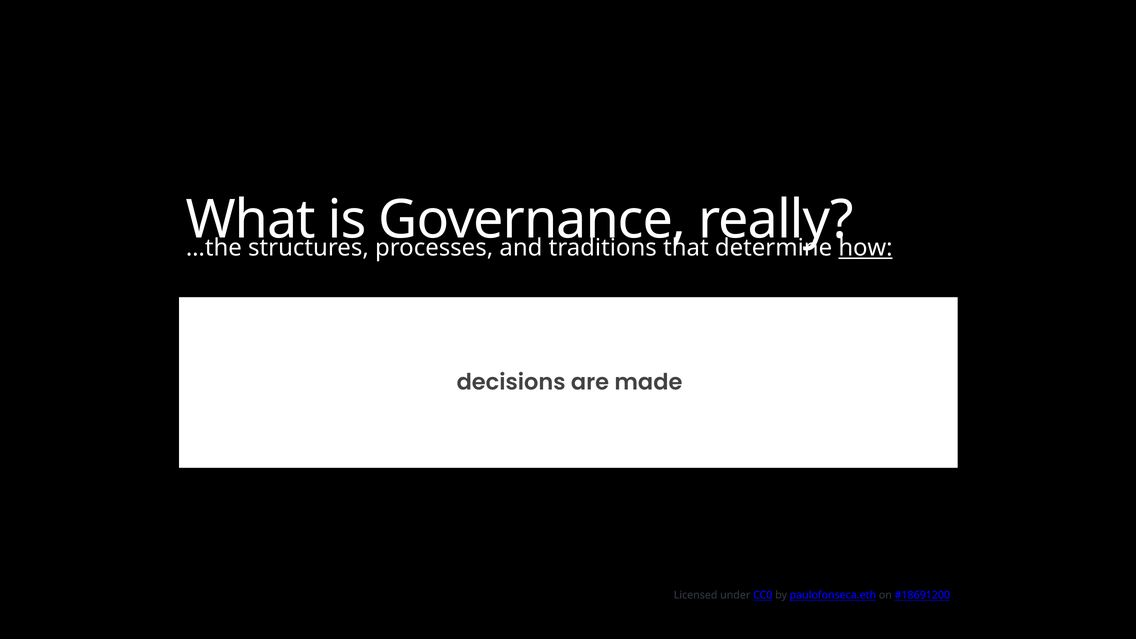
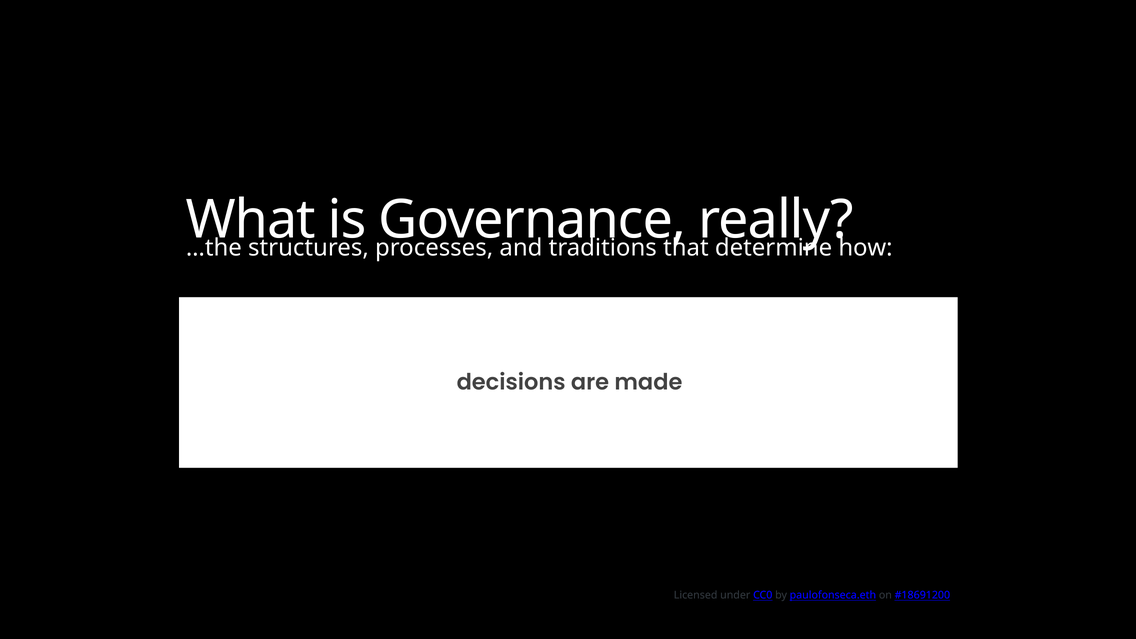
how underline: present -> none (866, 248)
